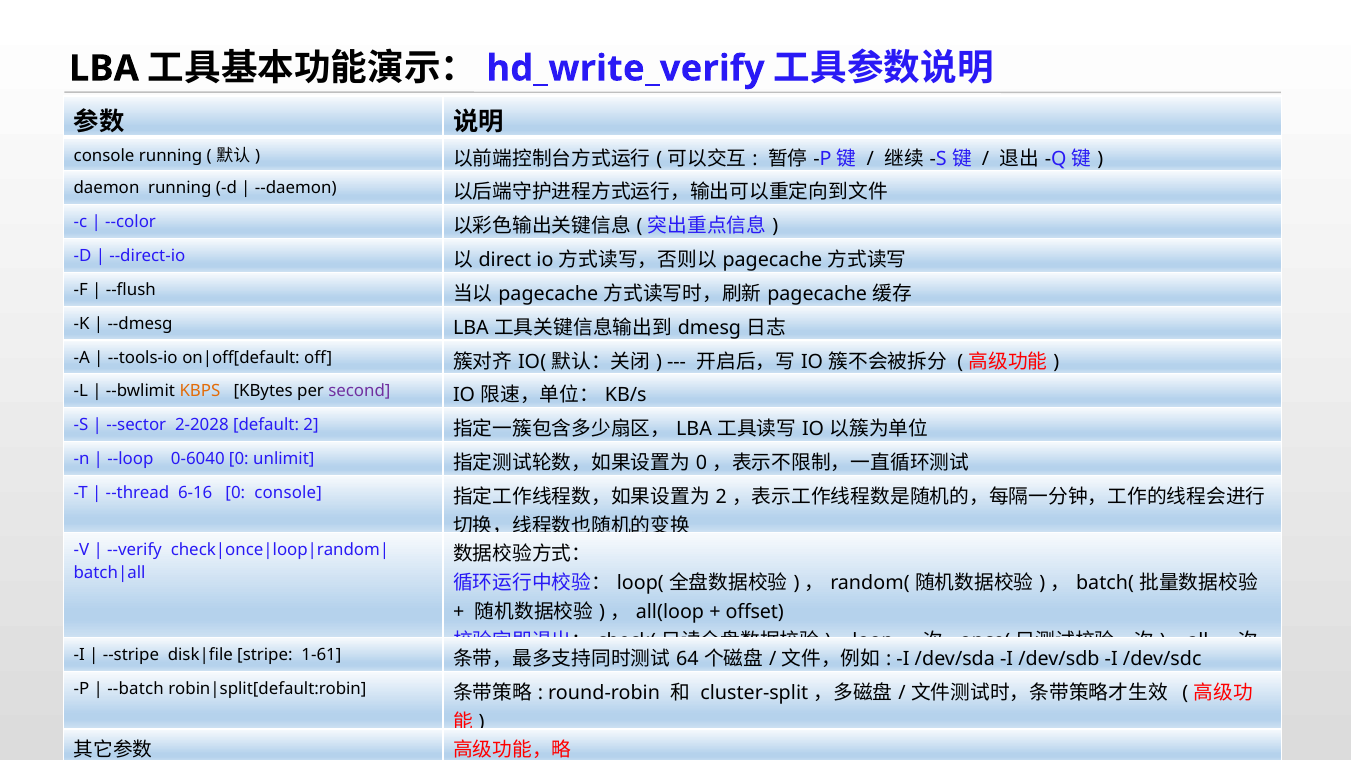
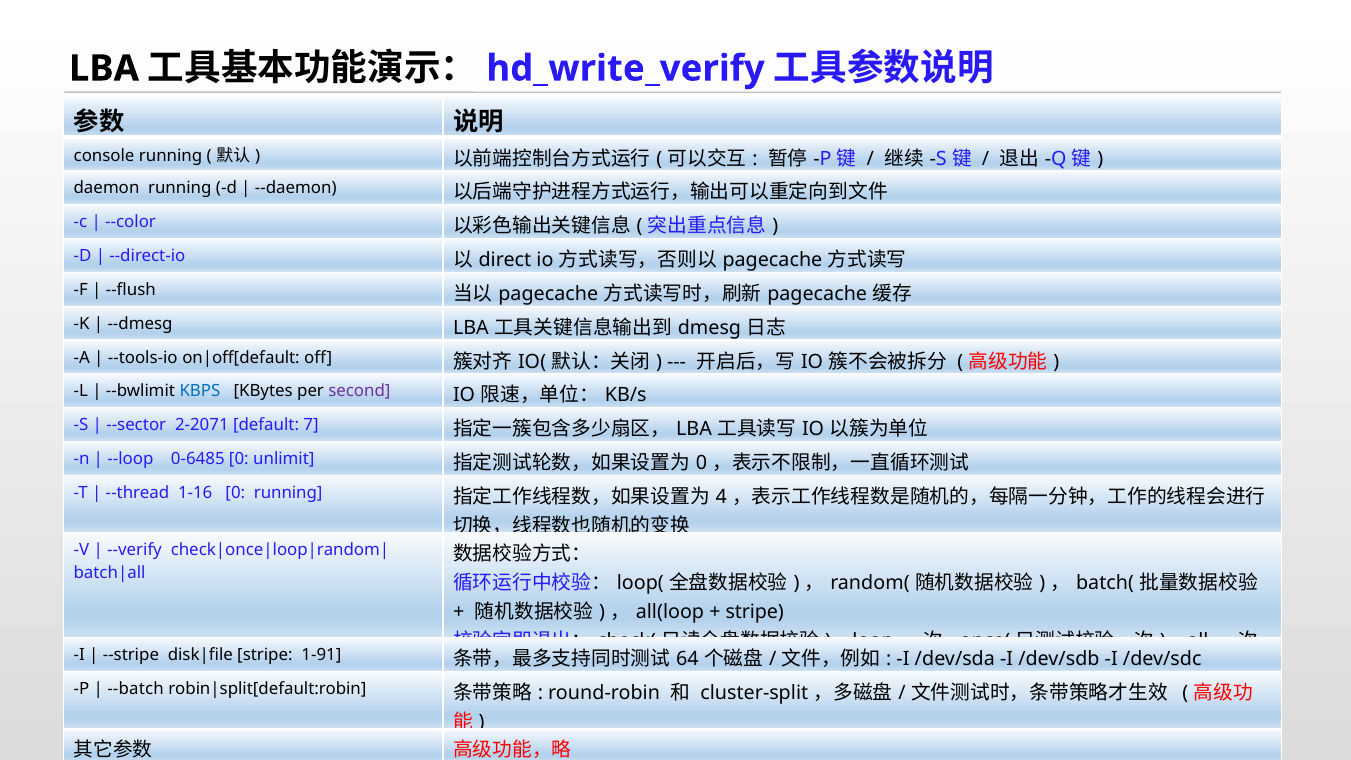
KBPS colour: orange -> blue (200, 391)
2-2028: 2-2028 -> 2-2071 (202, 425)
default 2: 2 -> 7 (311, 425)
0-6040: 0-6040 -> 0-6485 (198, 459)
6-16: 6-16 -> 1-16 (195, 493)
0 console: console -> running (288, 493)
2: 2 -> 4 (721, 497)
offset: offset -> stripe (755, 612)
1-61: 1-61 -> 1-91 (321, 655)
